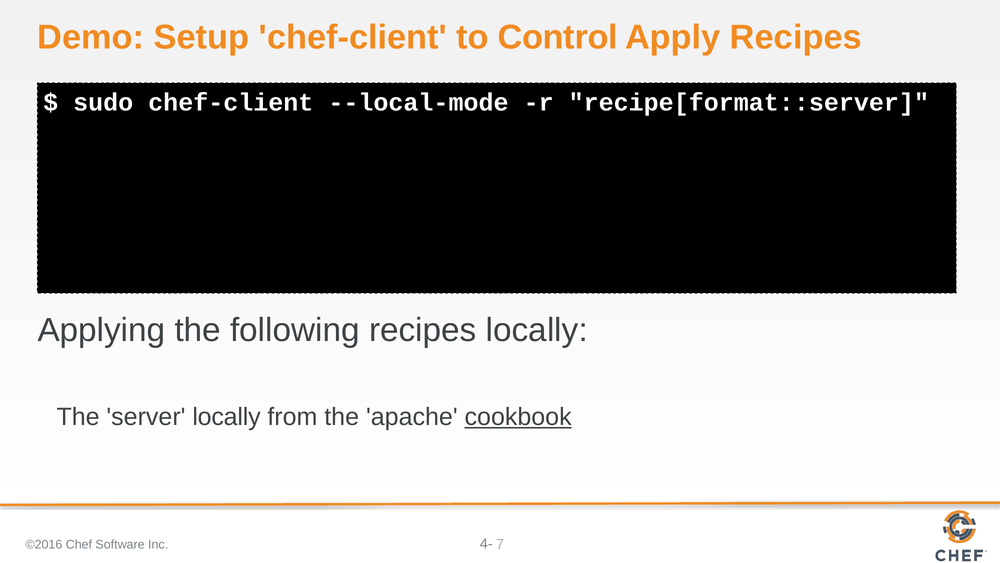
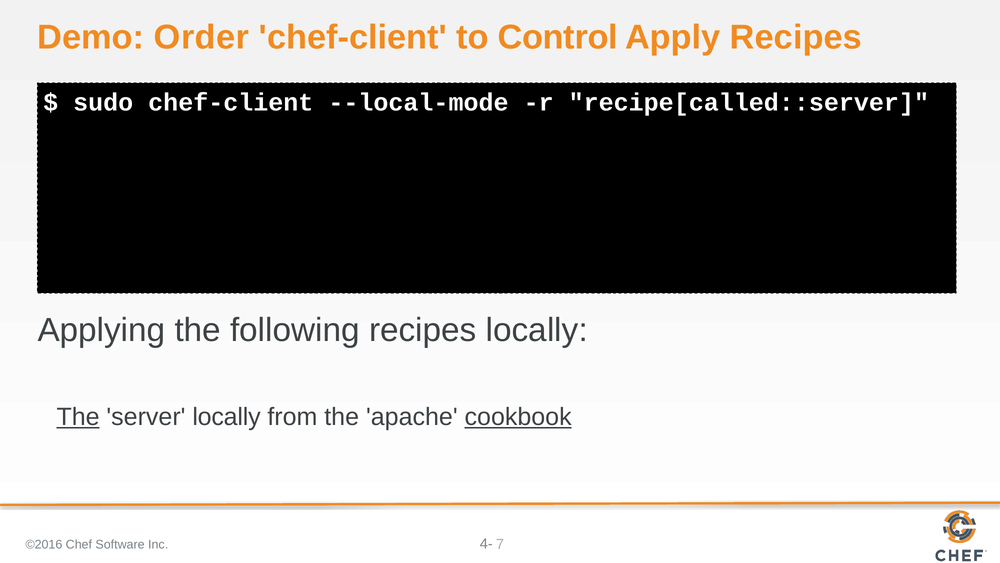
Setup: Setup -> Order (201, 37)
recipe[format::server: recipe[format::server -> recipe[called::server (749, 103)
The underline: none -> present (78, 417)
